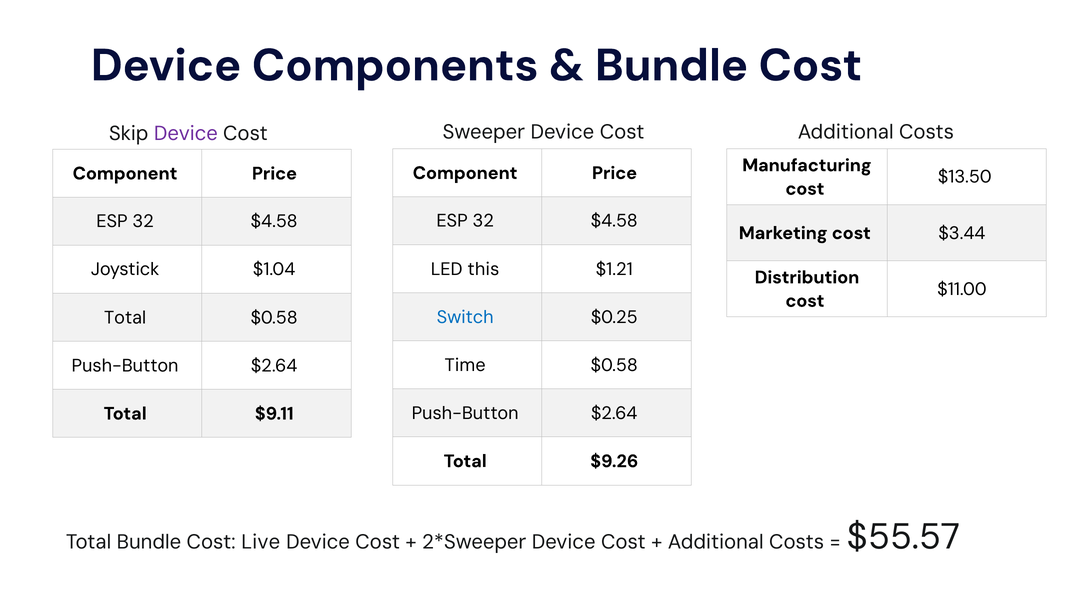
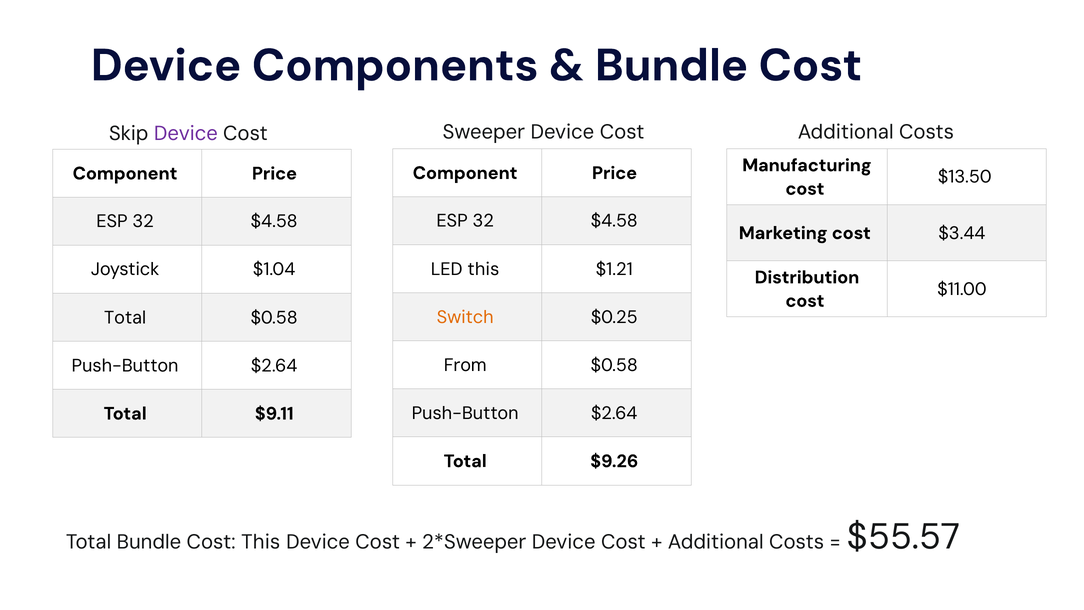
Switch colour: blue -> orange (465, 317)
Time: Time -> From (465, 365)
Cost Live: Live -> This (261, 542)
